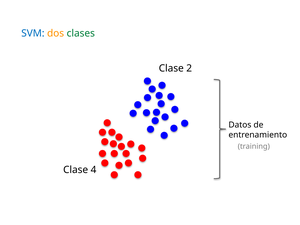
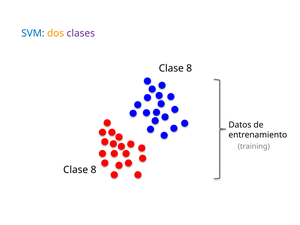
clases colour: green -> purple (81, 33)
2: 2 -> 8 (189, 68)
4: 4 -> 8 (94, 170)
